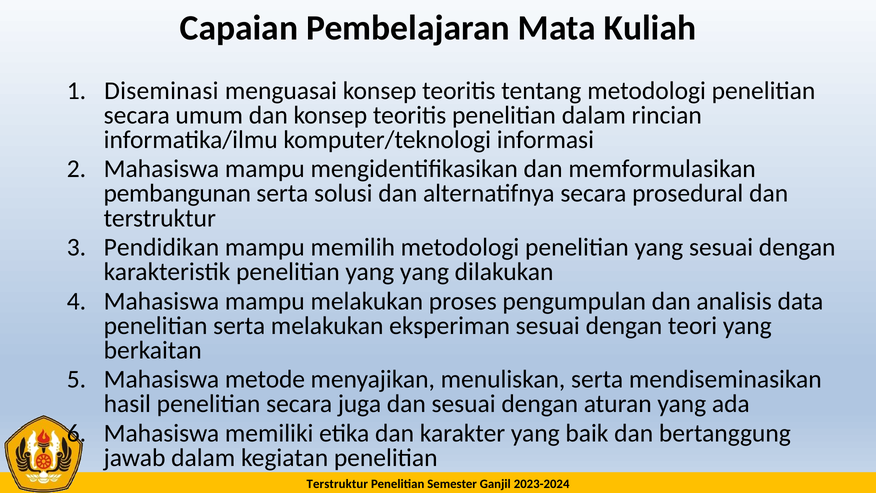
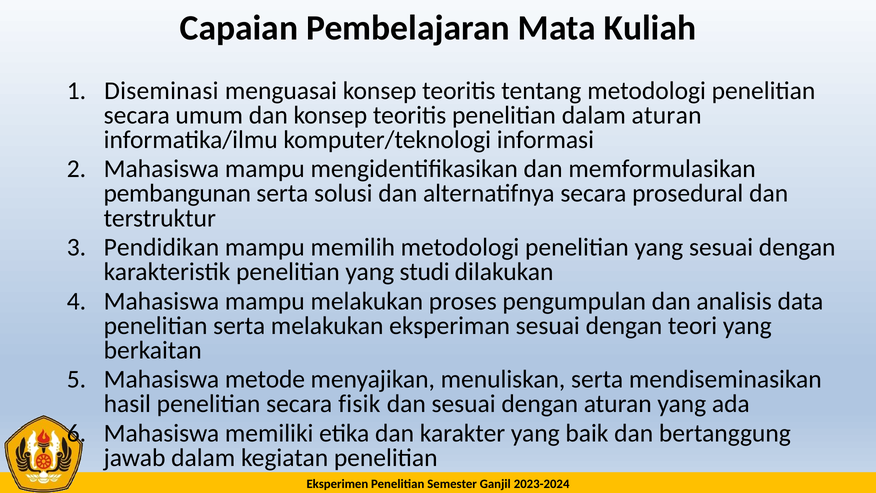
dalam rincian: rincian -> aturan (667, 115)
yang yang: yang -> studi (425, 272)
juga: juga -> fisik (359, 404)
Terstruktur: Terstruktur -> Eksperimen (337, 484)
